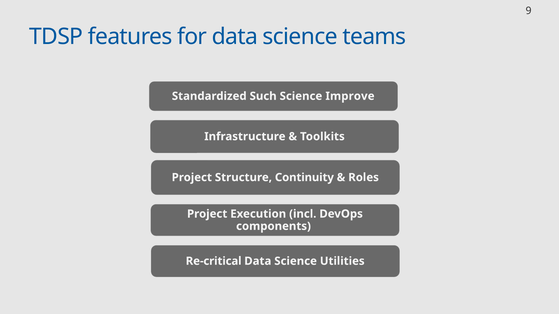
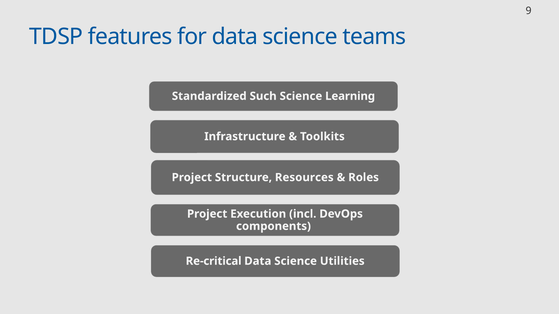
Improve: Improve -> Learning (350, 96)
Continuity: Continuity -> Resources (304, 178)
